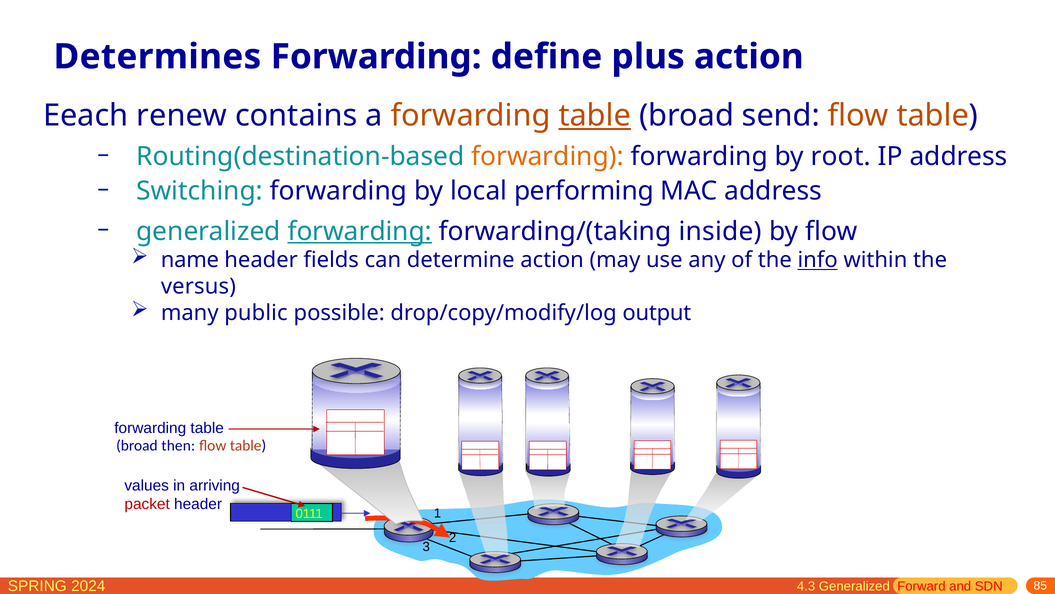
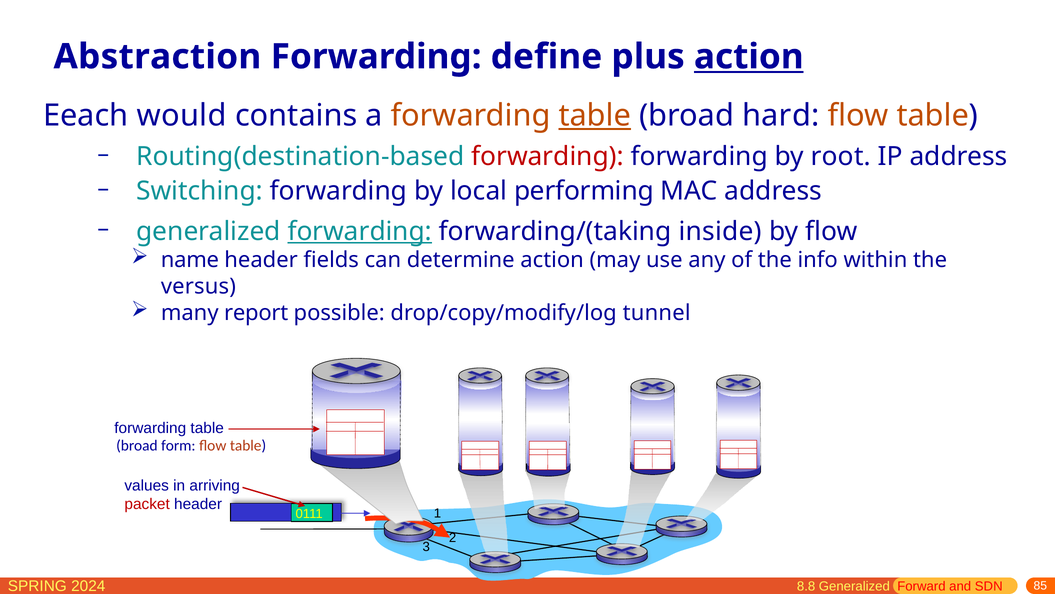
Determines: Determines -> Abstraction (157, 57)
action underline: none -> present (749, 57)
renew: renew -> would (182, 116)
send: send -> hard (781, 116)
forwarding colour: orange -> red (547, 156)
info underline: present -> none (818, 260)
public: public -> report (256, 313)
output: output -> tunnel (657, 313)
then: then -> form (178, 445)
4.3: 4.3 -> 8.8 (806, 586)
